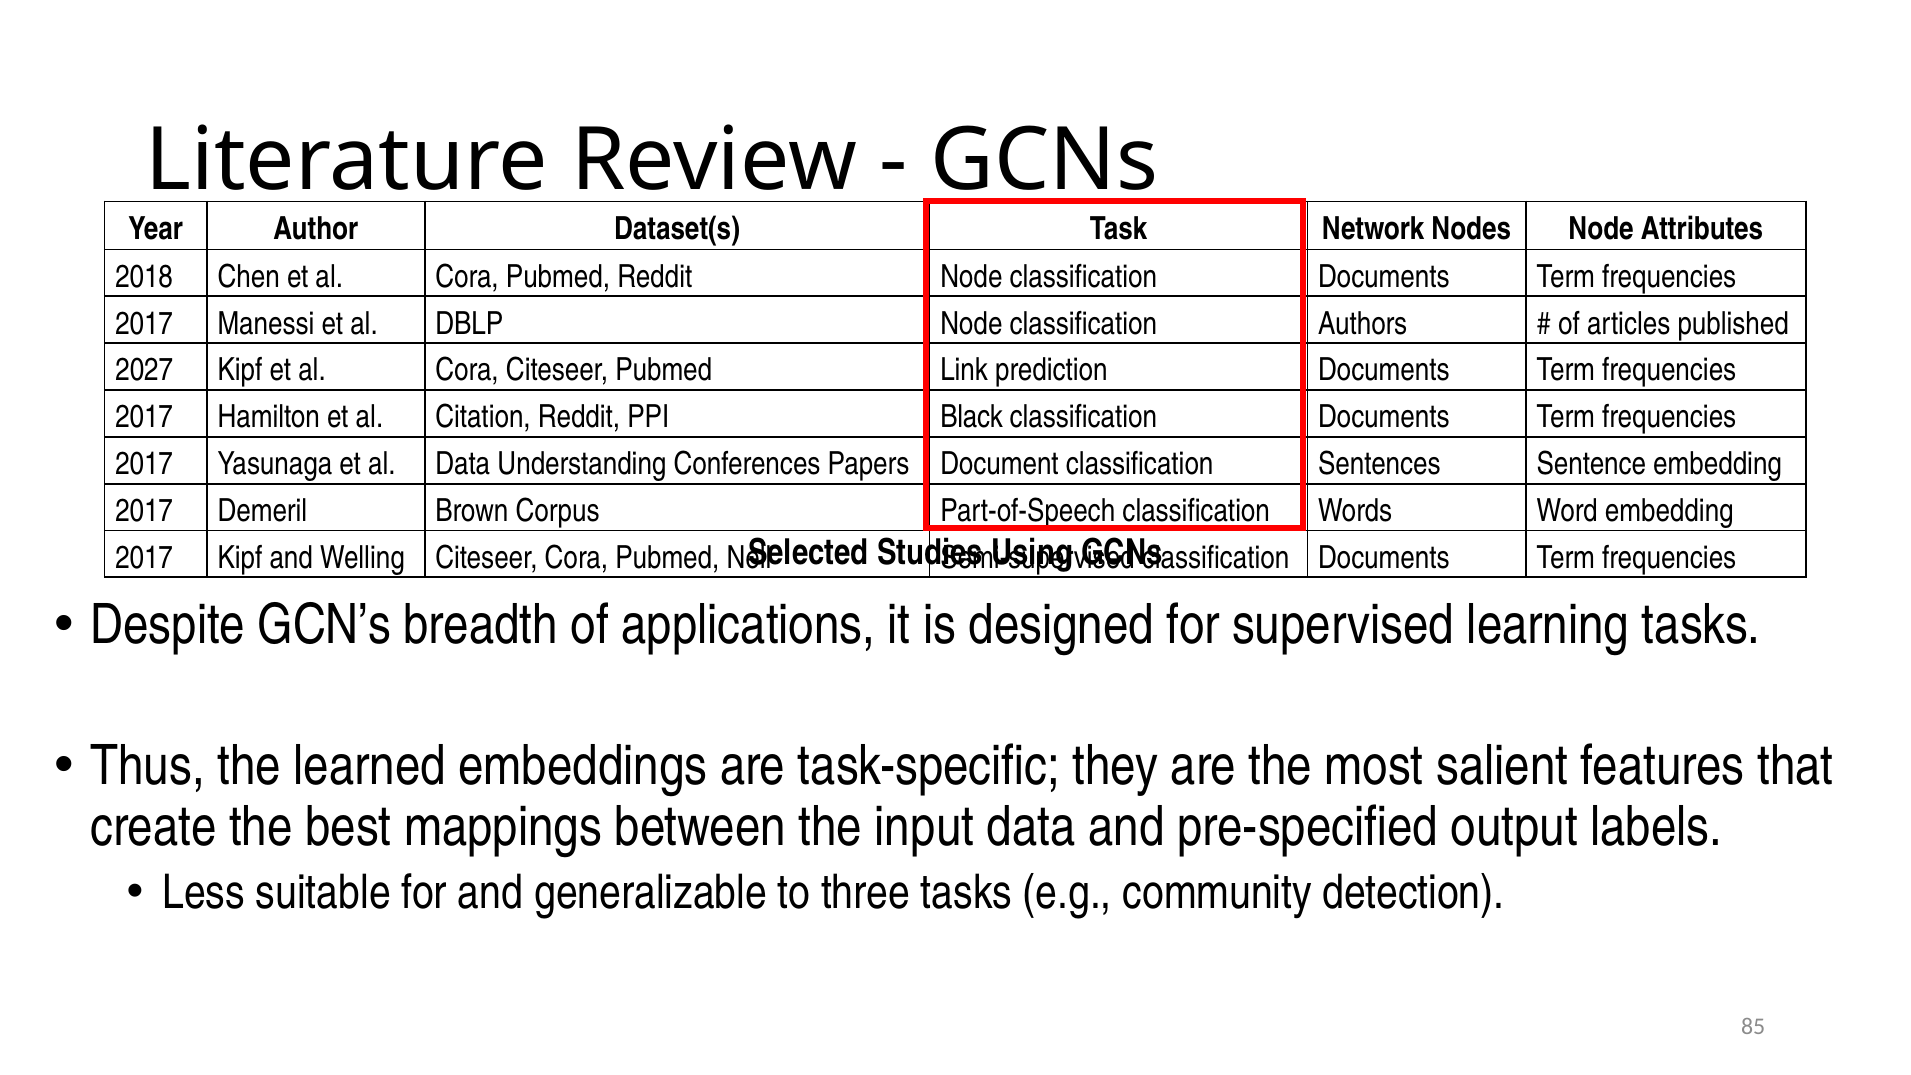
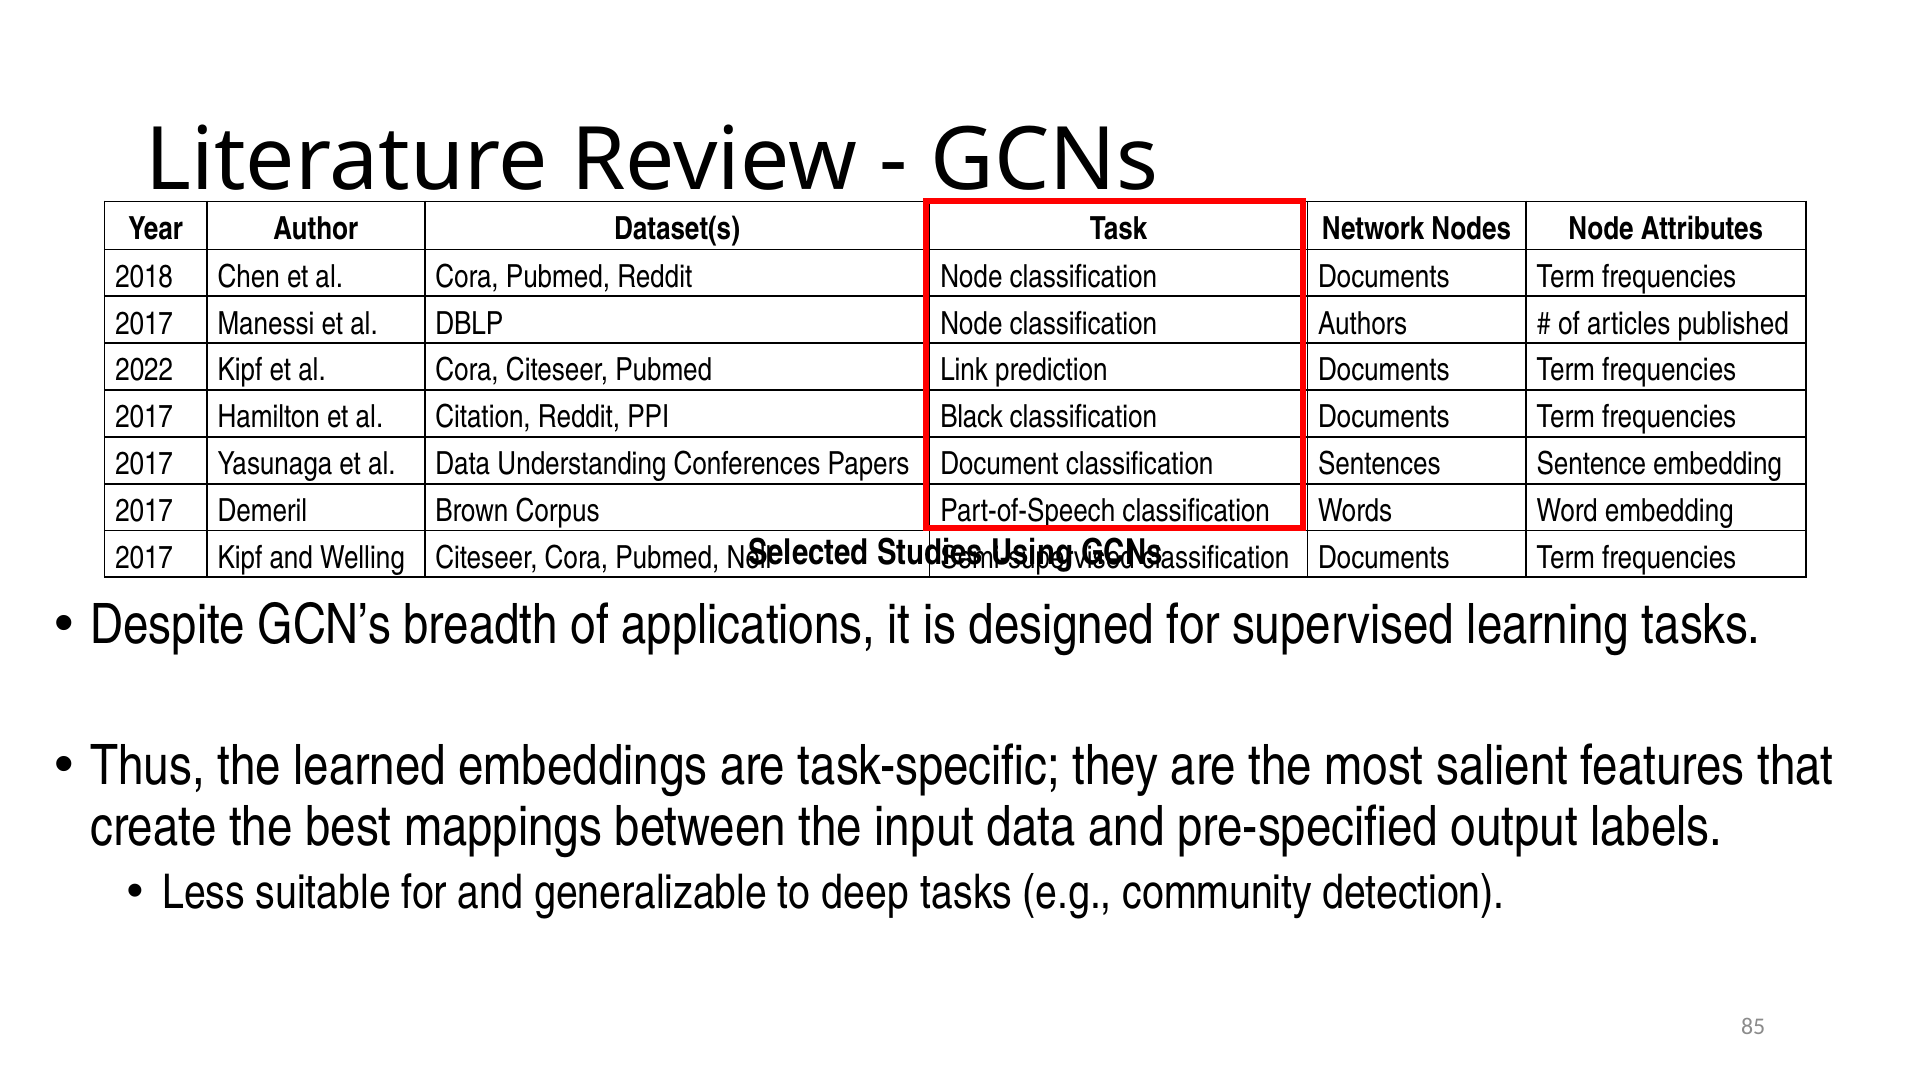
2027: 2027 -> 2022 (144, 370)
three: three -> deep (865, 892)
